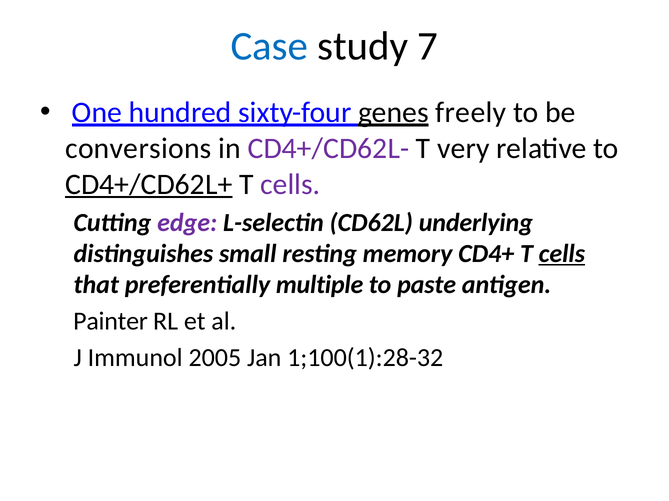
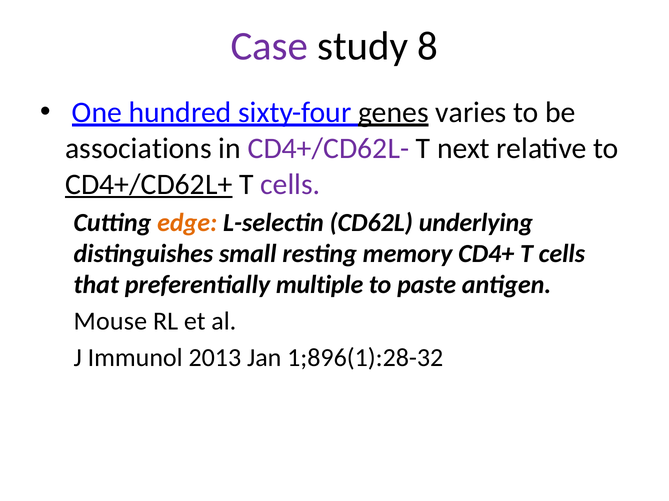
Case colour: blue -> purple (269, 46)
7: 7 -> 8 (428, 46)
freely: freely -> varies (471, 113)
conversions: conversions -> associations (138, 149)
very: very -> next (463, 149)
edge colour: purple -> orange (187, 223)
cells underline: present -> none (562, 254)
Painter: Painter -> Mouse (110, 322)
2005: 2005 -> 2013 (215, 358)
1;100(1):28-32: 1;100(1):28-32 -> 1;896(1):28-32 (365, 358)
